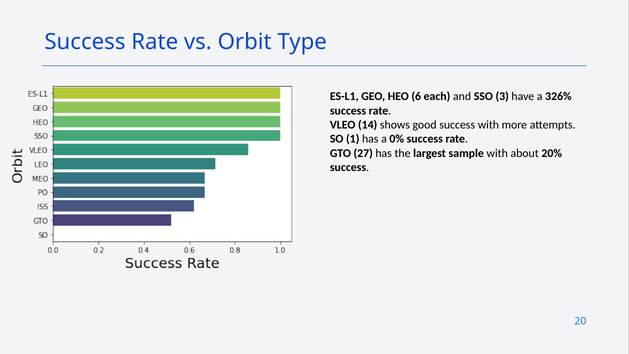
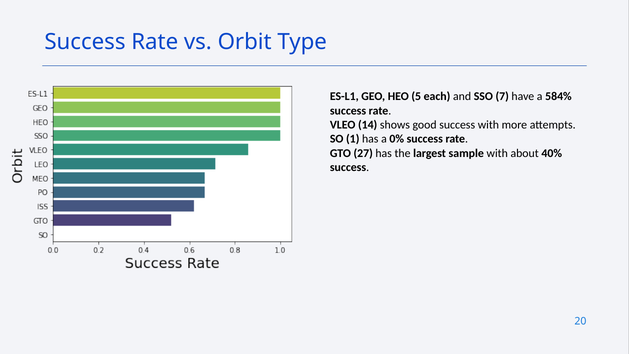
6: 6 -> 5 (416, 96)
3: 3 -> 7 (502, 96)
326%: 326% -> 584% (558, 96)
20%: 20% -> 40% (552, 153)
